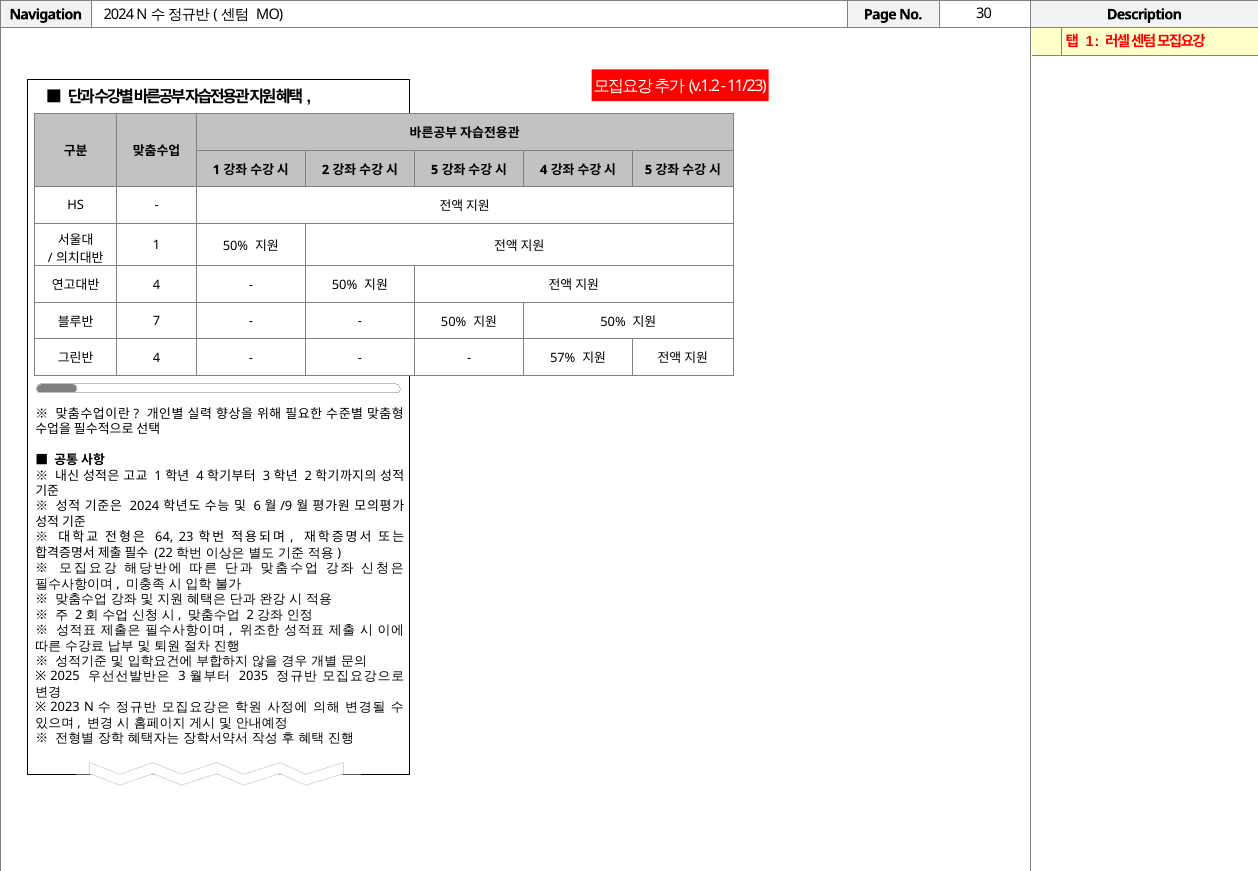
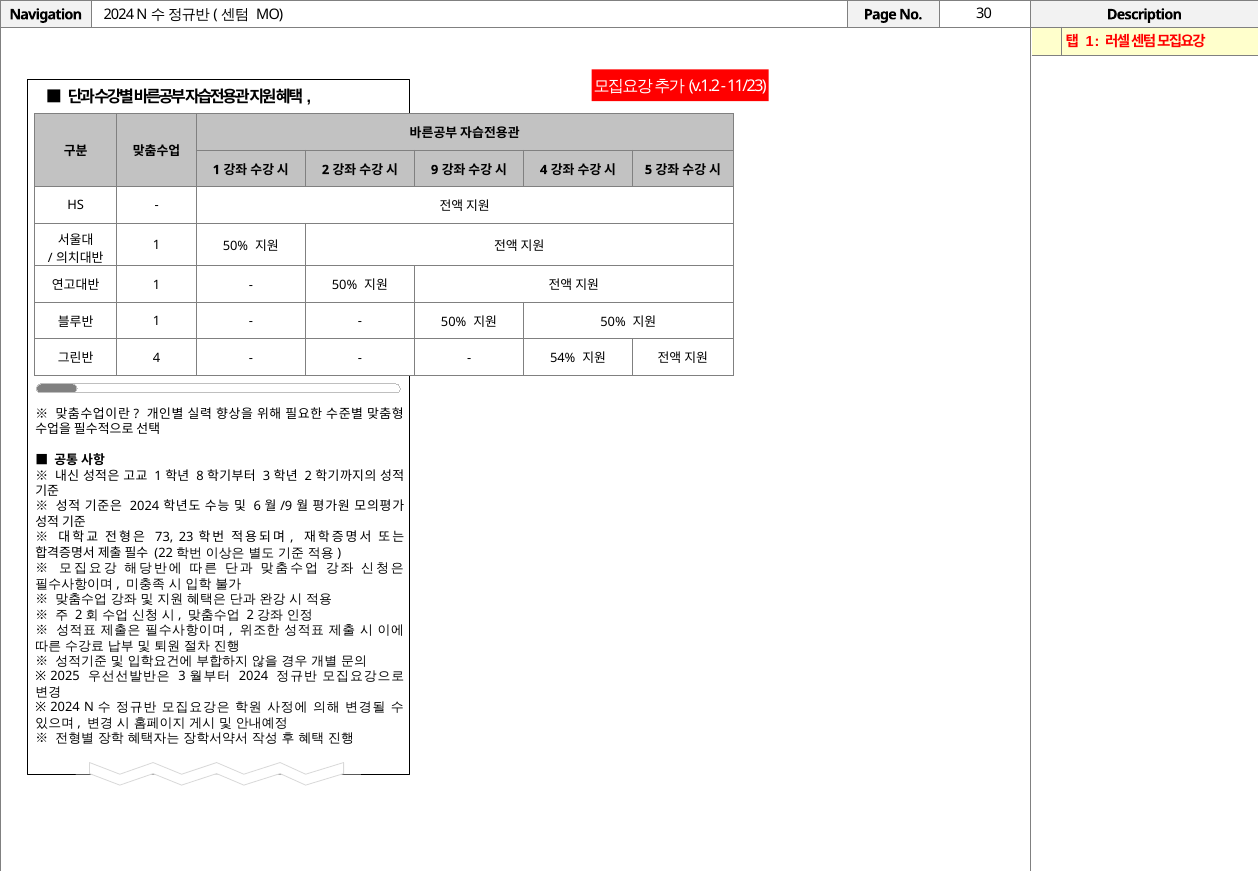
5: 5 -> 9 (435, 170)
4: 4 -> 1 (157, 285)
7: 7 -> 1 (157, 321)
57%: 57% -> 54% (563, 358)
4: 4 -> 8 (200, 476)
64: 64 -> 73 (164, 538)
2035: 2035 -> 2024 (254, 677)
2023: 2023 -> 2024 (65, 708)
